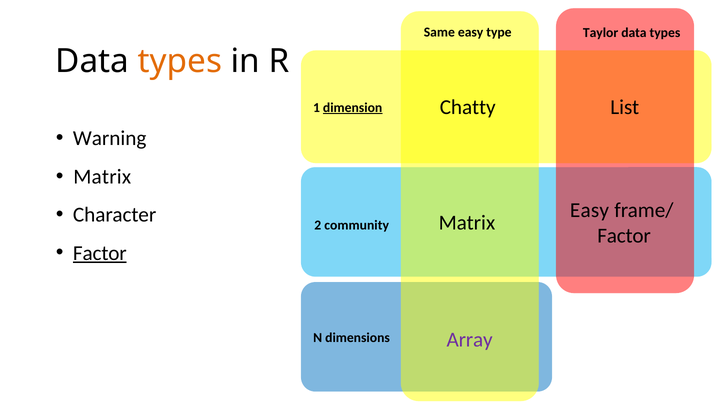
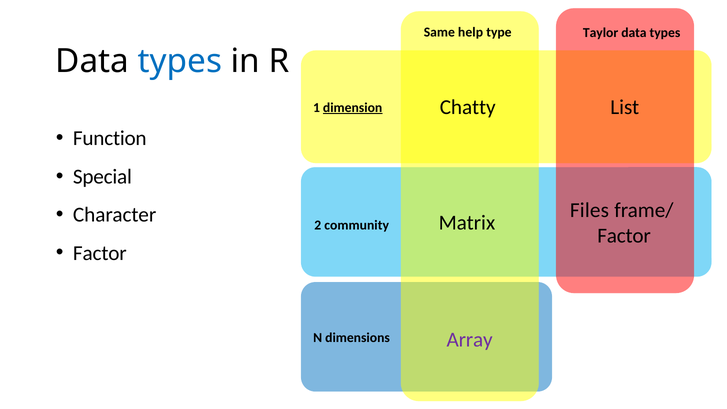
Same easy: easy -> help (471, 32)
types colour: orange -> blue (180, 61)
Warning: Warning -> Function (110, 138)
Matrix: Matrix -> Special (102, 177)
Easy: Easy -> Files (589, 210)
Factor underline: present -> none (100, 253)
